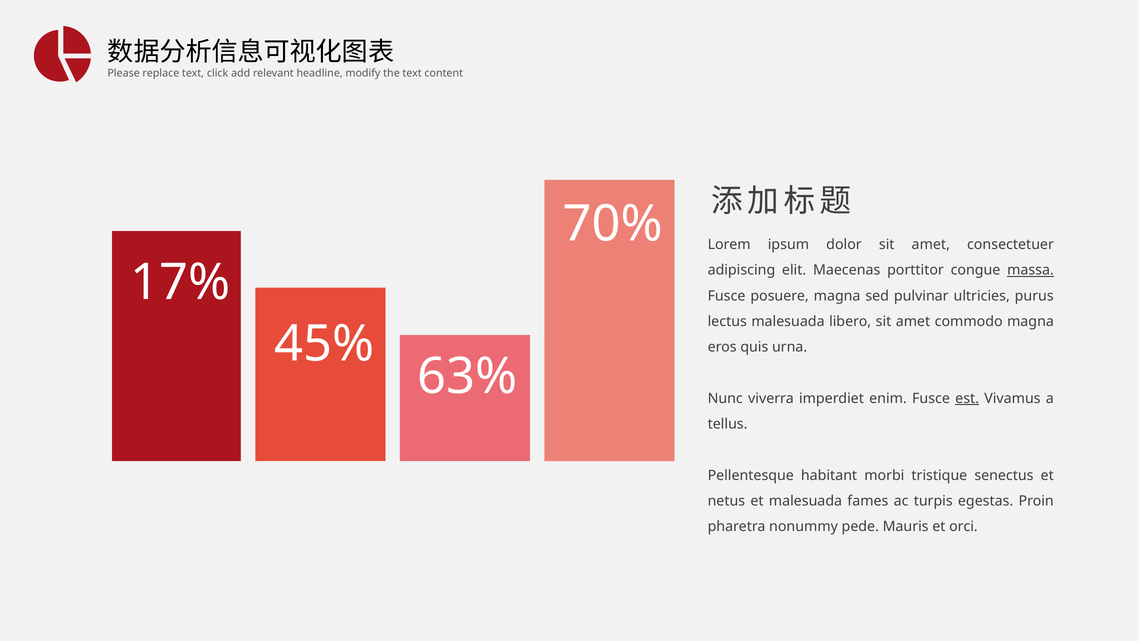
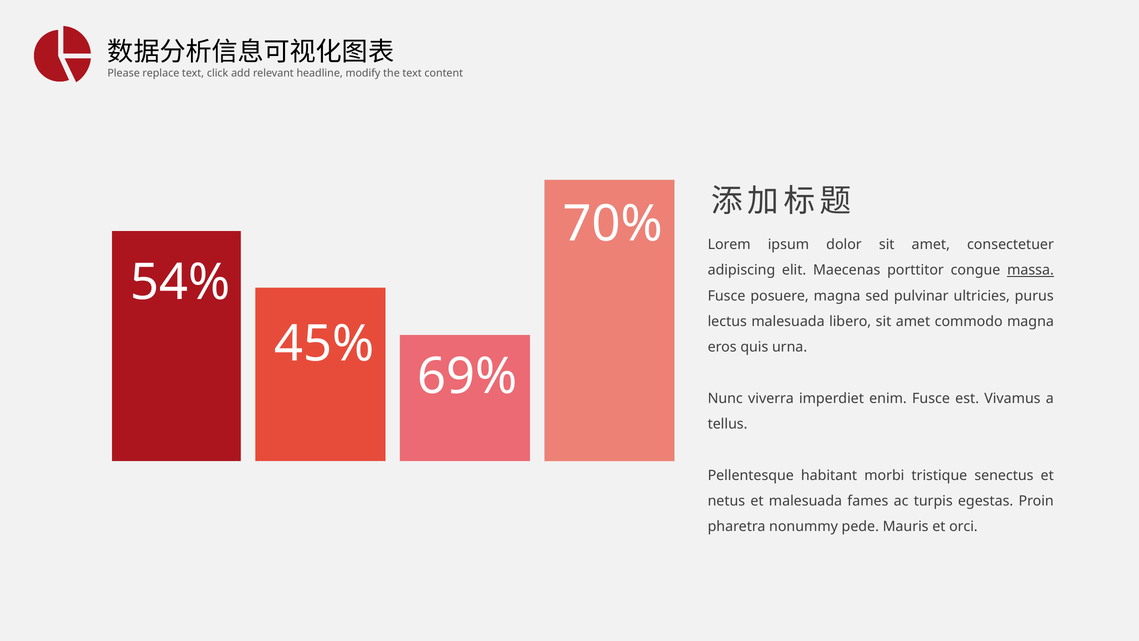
17%: 17% -> 54% (180, 282)
63%: 63% -> 69% (467, 376)
est underline: present -> none (967, 398)
